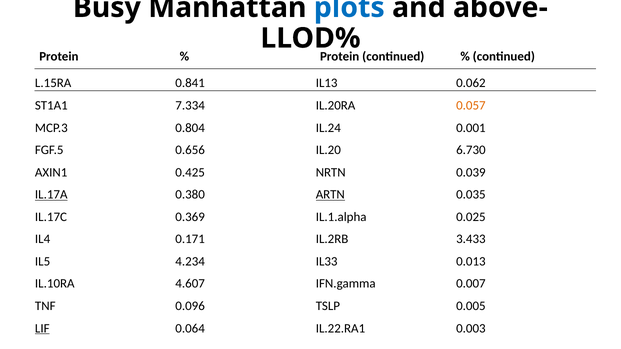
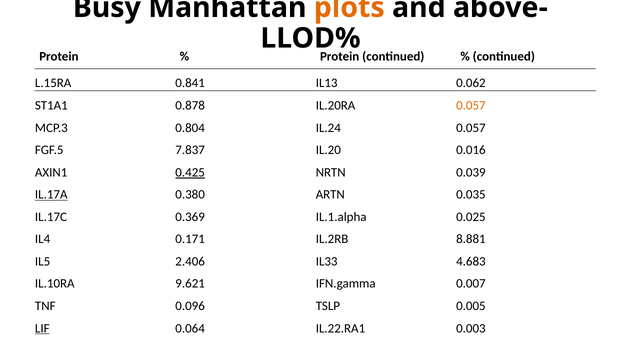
plots colour: blue -> orange (349, 8)
7.334: 7.334 -> 0.878 (190, 106)
IL.24 0.001: 0.001 -> 0.057 (471, 128)
0.656: 0.656 -> 7.837 (190, 150)
6.730: 6.730 -> 0.016 (471, 150)
0.425 underline: none -> present (190, 172)
ARTN underline: present -> none (330, 195)
3.433: 3.433 -> 8.881 (471, 239)
4.234: 4.234 -> 2.406 (190, 262)
0.013: 0.013 -> 4.683 (471, 262)
4.607: 4.607 -> 9.621 (190, 284)
